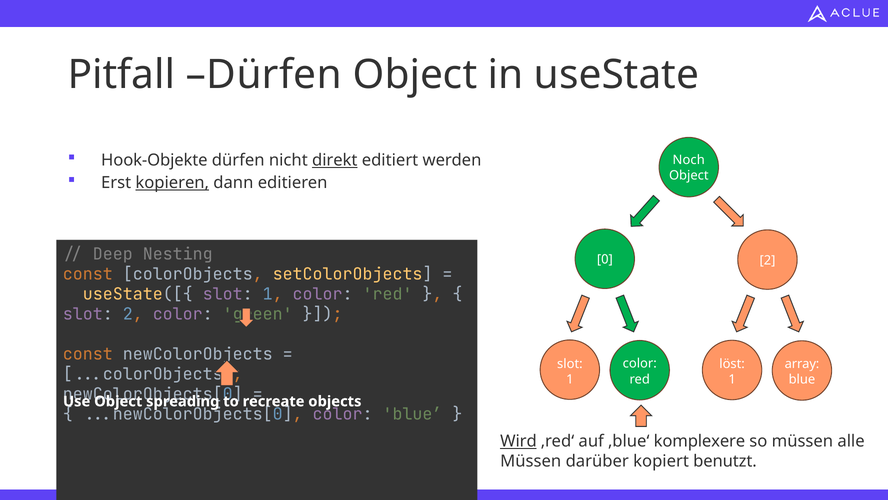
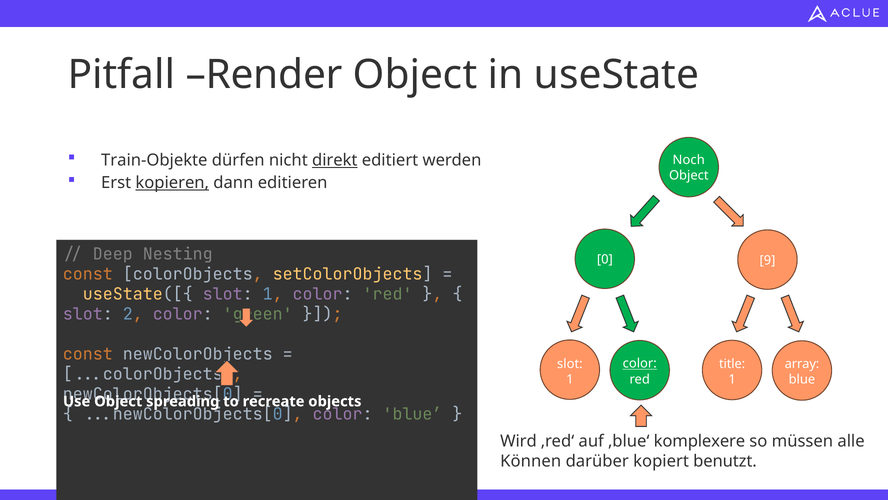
Pitfall Dürfen: Dürfen -> Render (264, 75)
Hook-Objekte: Hook-Objekte -> Train-Objekte (154, 160)
0 2: 2 -> 9 (768, 260)
color underline: none -> present (640, 363)
löst: löst -> title (732, 364)
Wird underline: present -> none (518, 441)
Müssen: Müssen -> Können (531, 461)
